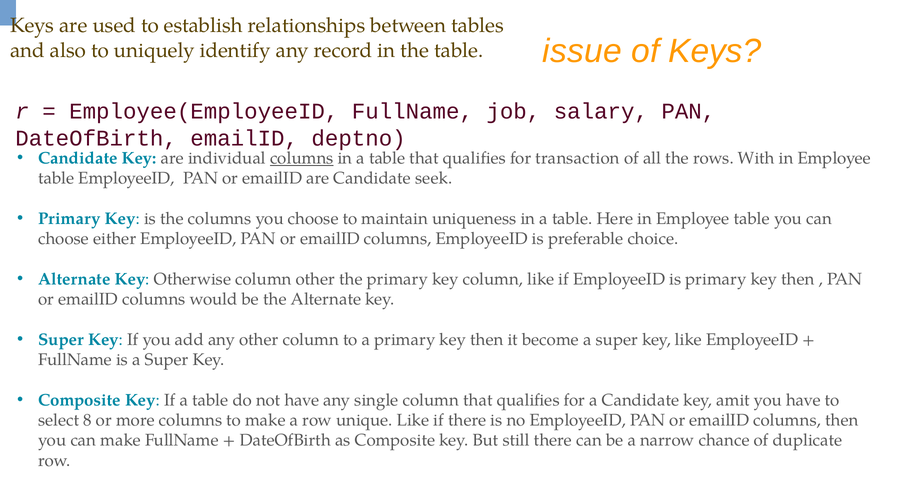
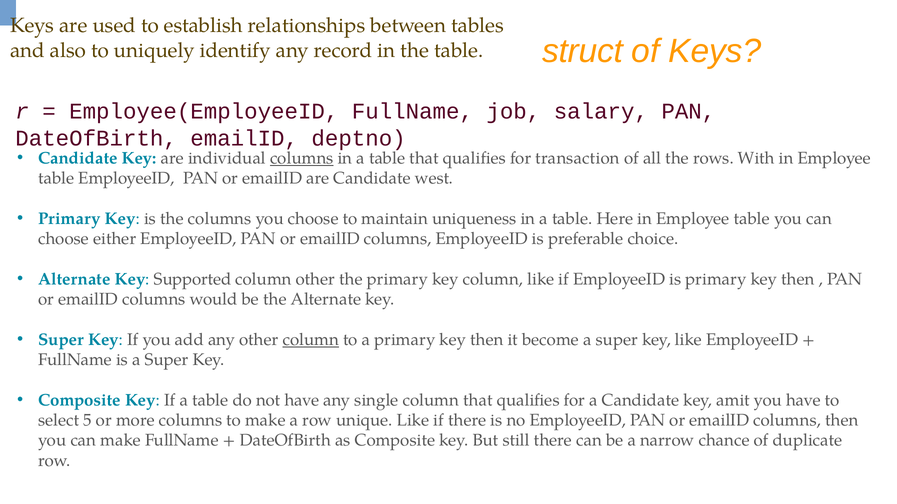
issue: issue -> struct (583, 51)
seek: seek -> west (434, 179)
Otherwise: Otherwise -> Supported (193, 279)
column underline: none -> present (311, 340)
8: 8 -> 5 (88, 421)
